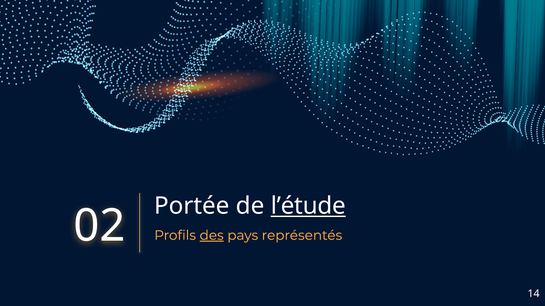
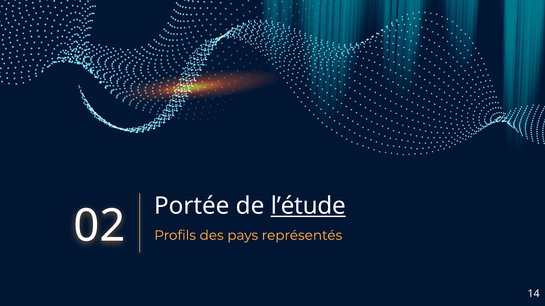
des underline: present -> none (212, 236)
